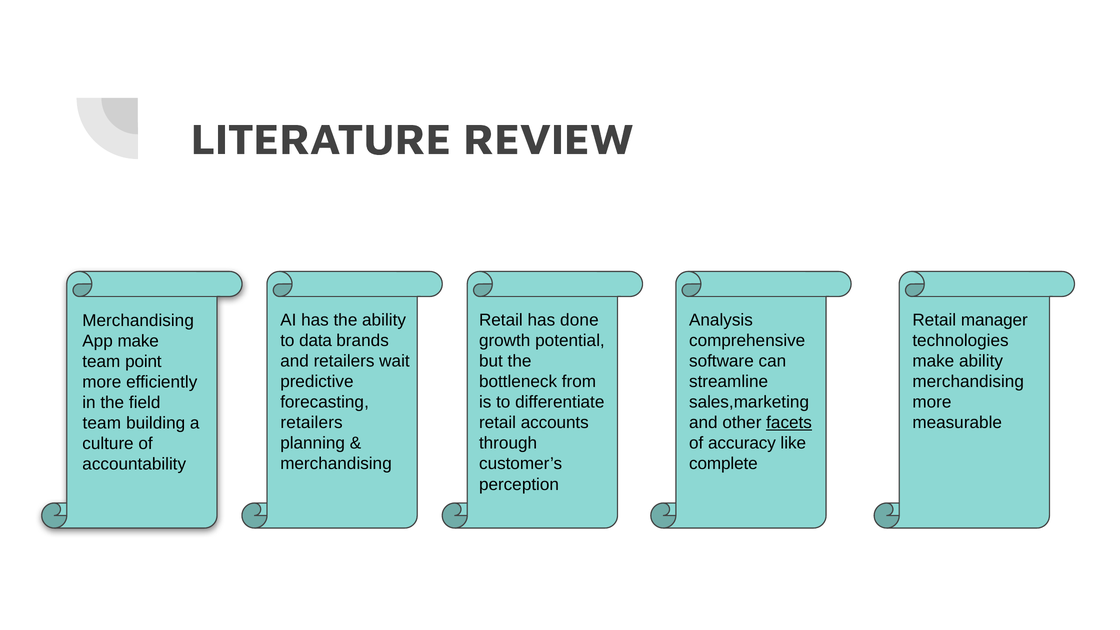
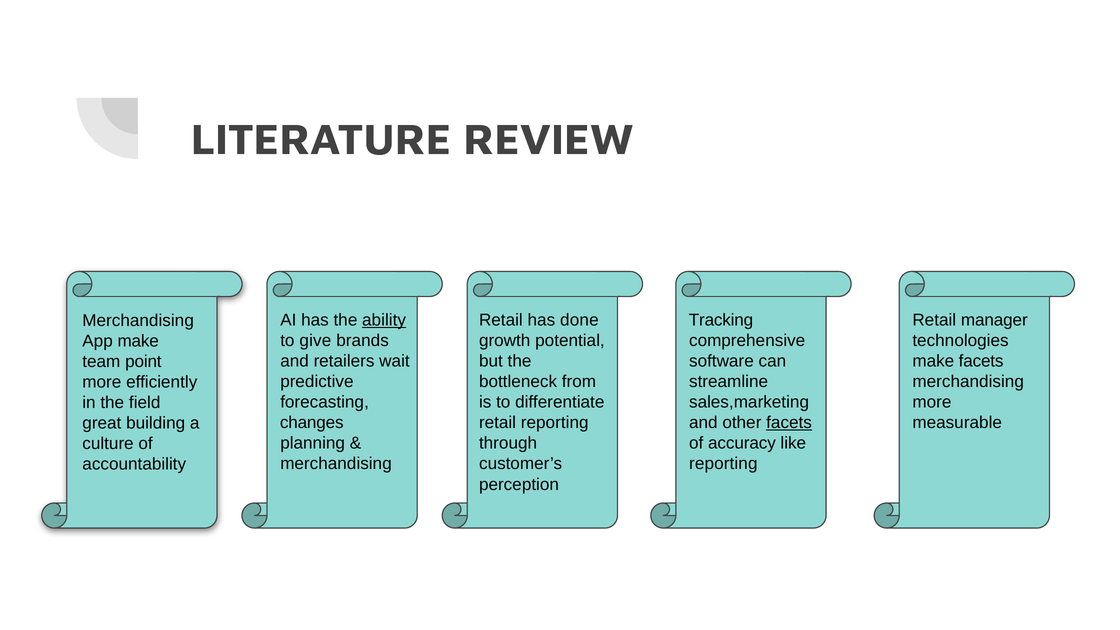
ability underline: none -> present (384, 320)
Analysis: Analysis -> Tracking (721, 320)
data: data -> give (315, 341)
make ability: ability -> facets (981, 361)
retailers: retailers -> changes (312, 423)
retail accounts: accounts -> reporting (555, 423)
team: team -> great (102, 423)
complete: complete -> reporting (723, 464)
